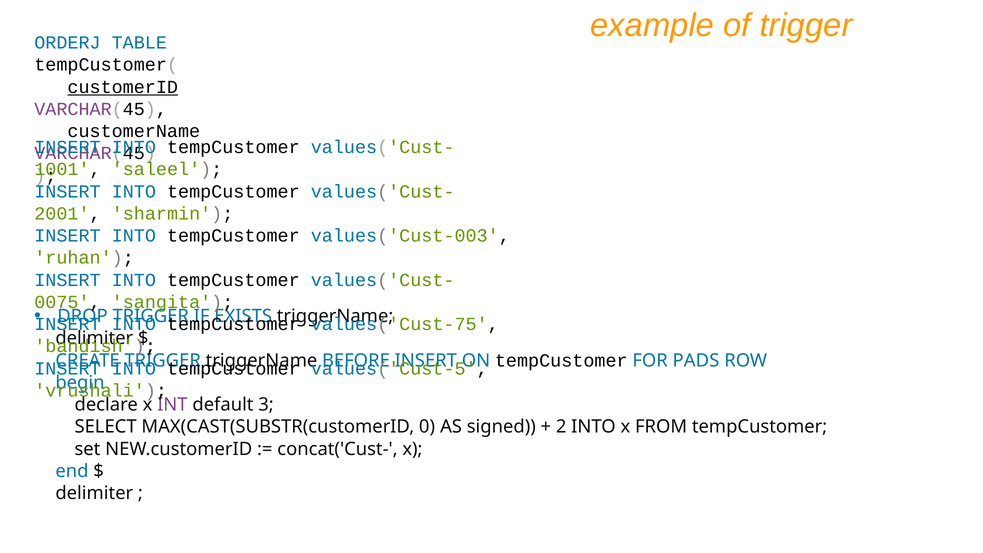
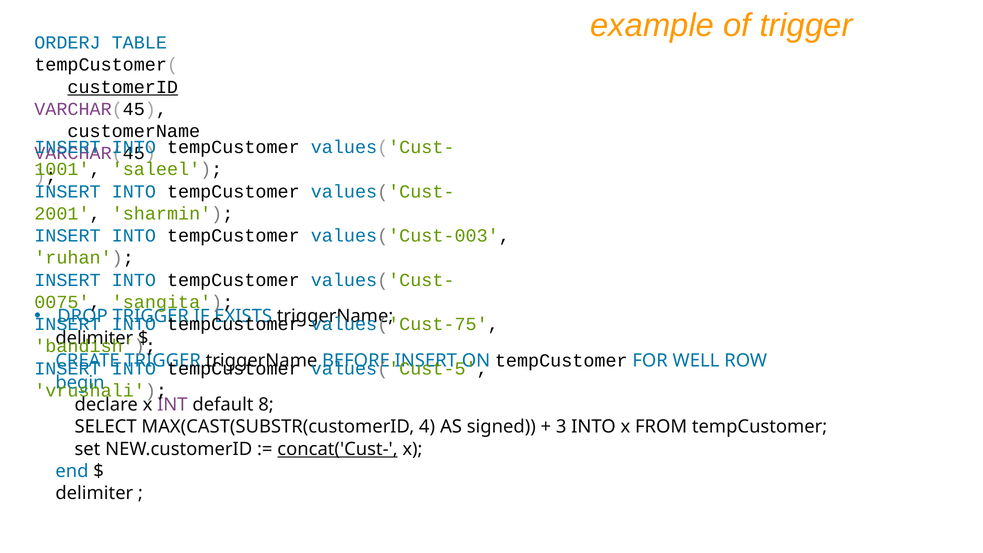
PADS: PADS -> WELL (696, 360)
3: 3 -> 8 (266, 405)
0: 0 -> 4 (427, 427)
2: 2 -> 3 (561, 427)
concat('Cust- underline: none -> present (337, 449)
